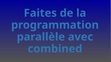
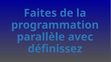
combined: combined -> définissez (55, 49)
